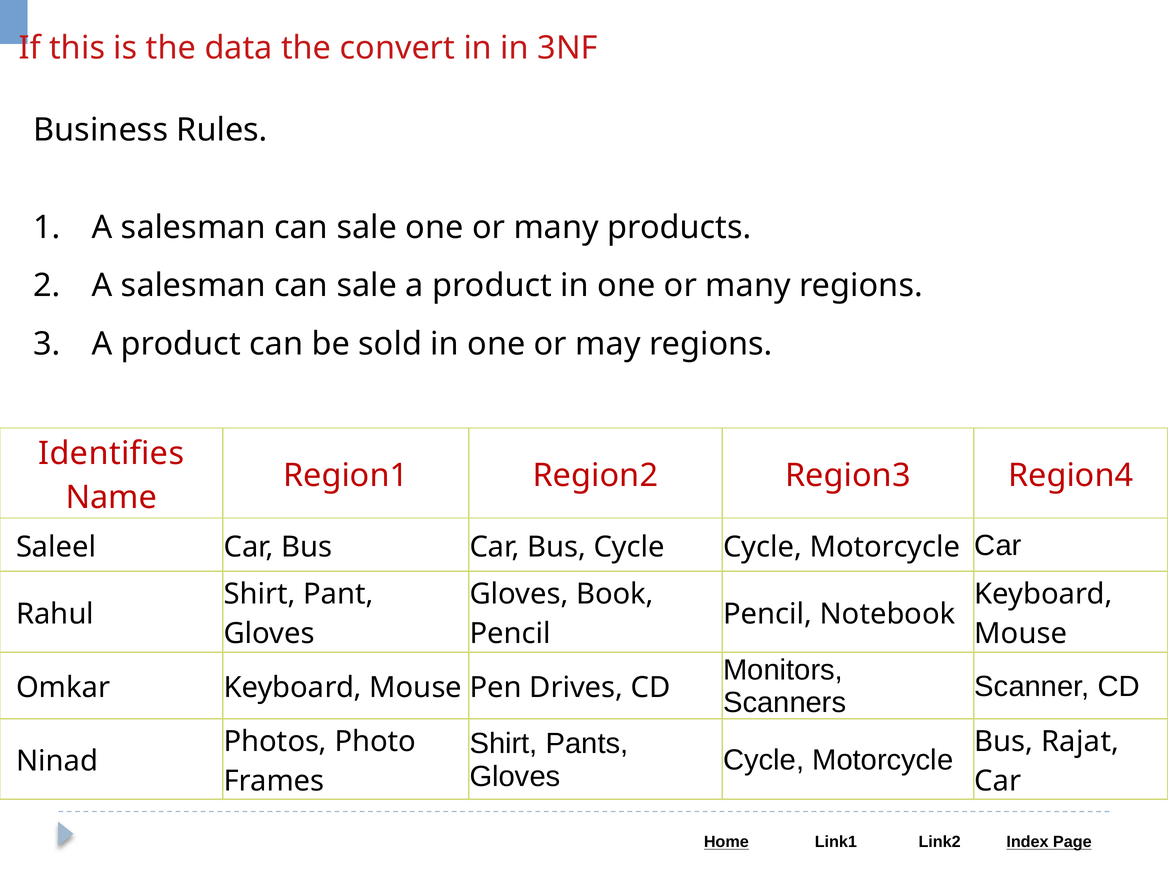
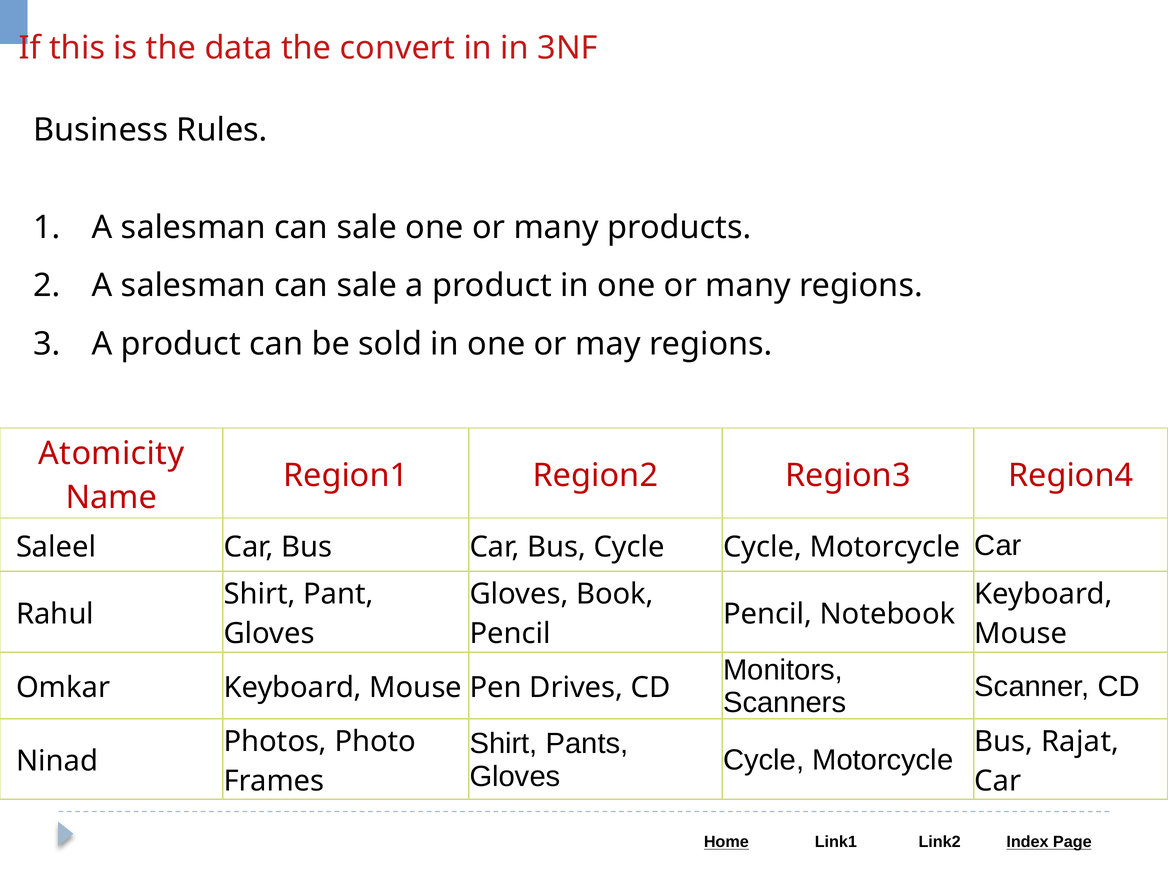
Identifies: Identifies -> Atomicity (111, 453)
